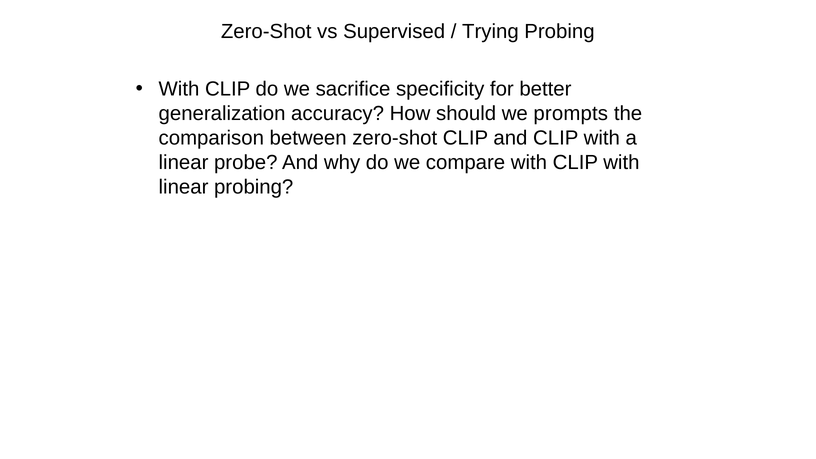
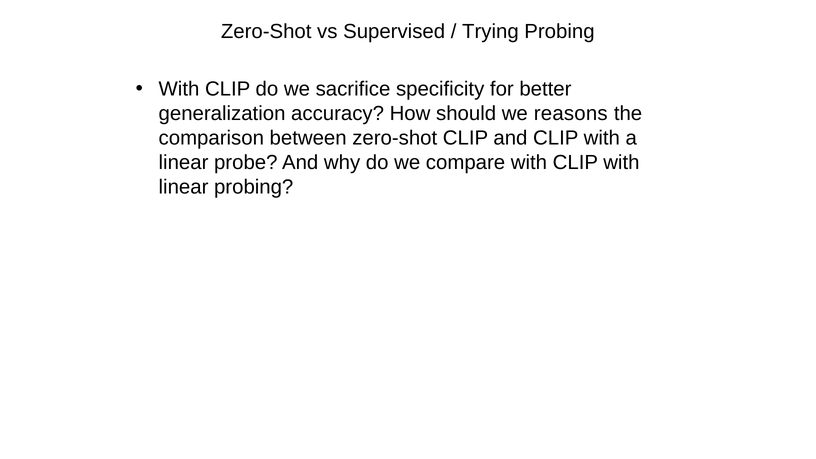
prompts: prompts -> reasons (571, 114)
